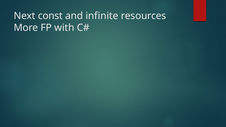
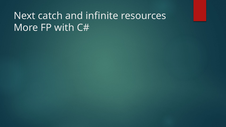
const: const -> catch (50, 16)
